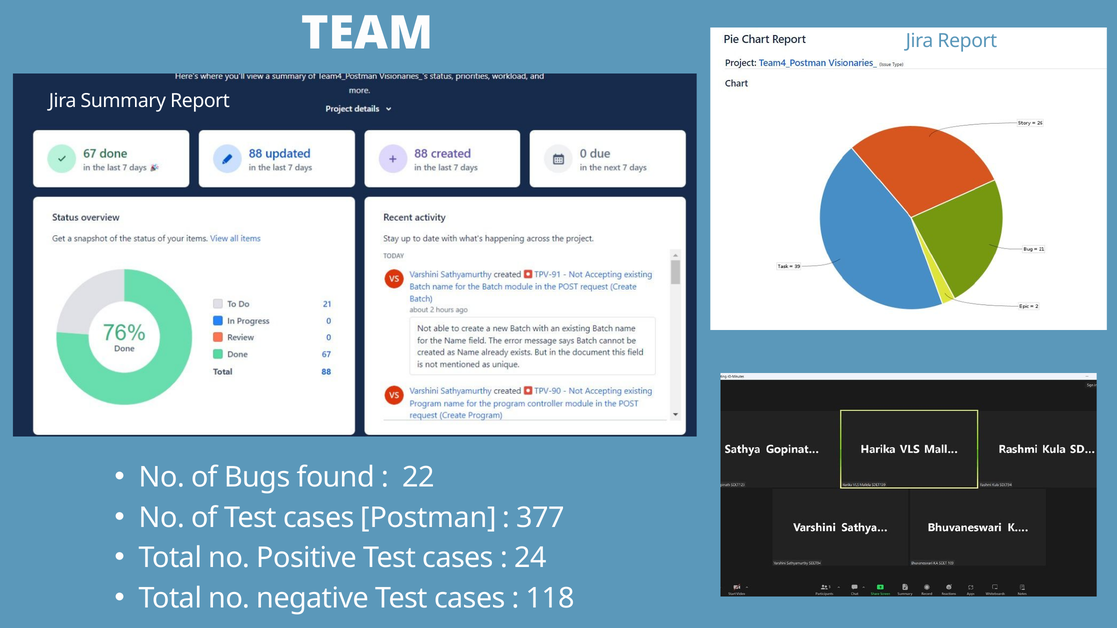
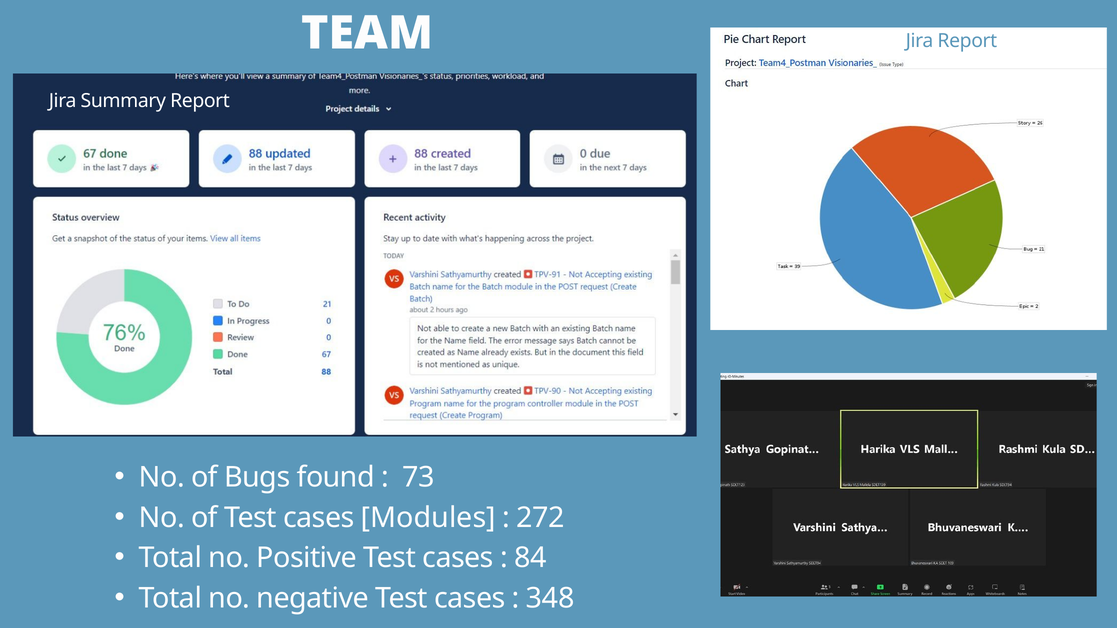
22: 22 -> 73 (418, 478)
Postman: Postman -> Modules (428, 518)
377: 377 -> 272 (540, 518)
24: 24 -> 84 (530, 558)
118: 118 -> 348 (550, 598)
